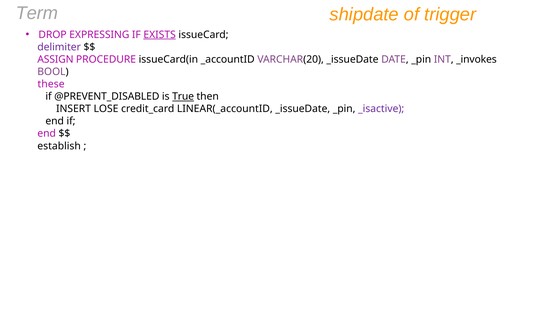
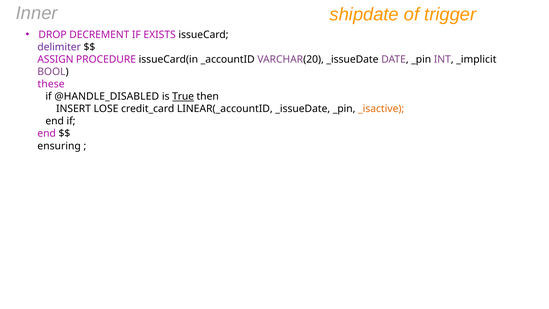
Term: Term -> Inner (37, 13)
EXPRESSING: EXPRESSING -> DECREMENT (99, 35)
EXISTS underline: present -> none (160, 35)
_invokes: _invokes -> _implicit (476, 59)
@PREVENT_DISABLED: @PREVENT_DISABLED -> @HANDLE_DISABLED (107, 96)
_isactive colour: purple -> orange (381, 109)
establish: establish -> ensuring (59, 146)
